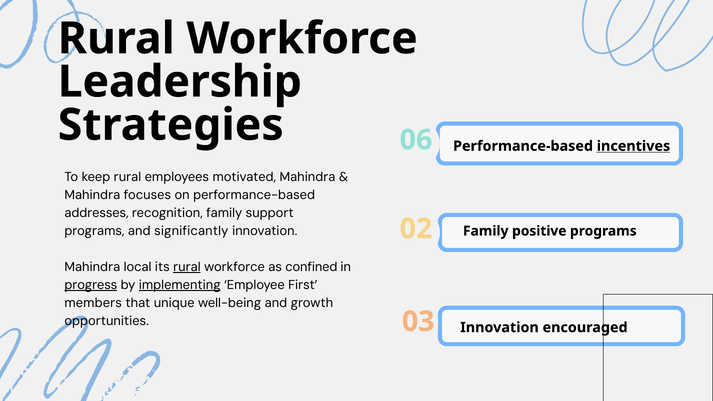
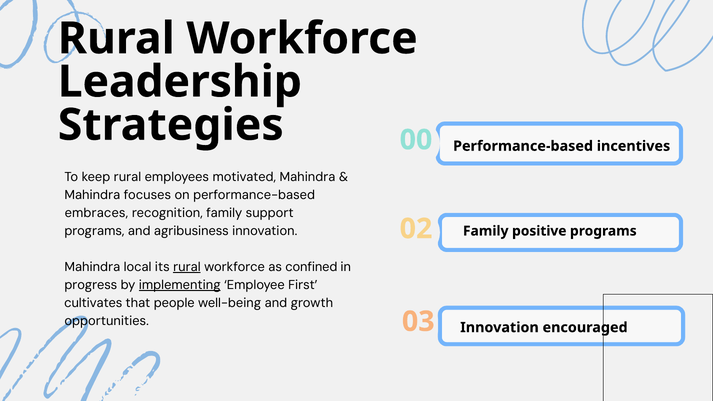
06: 06 -> 00 (416, 140)
incentives underline: present -> none (633, 146)
addresses: addresses -> embraces (96, 213)
significantly: significantly -> agribusiness (191, 231)
progress underline: present -> none (91, 285)
members: members -> cultivates (93, 303)
unique: unique -> people (174, 303)
